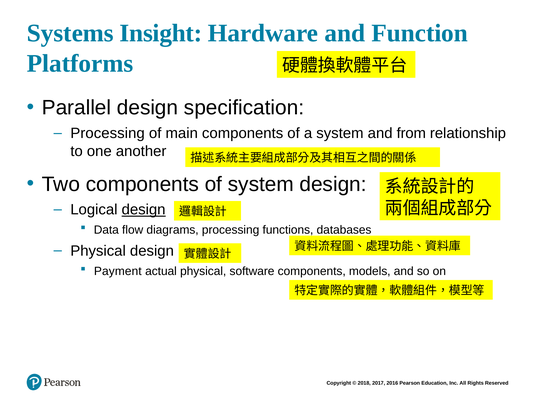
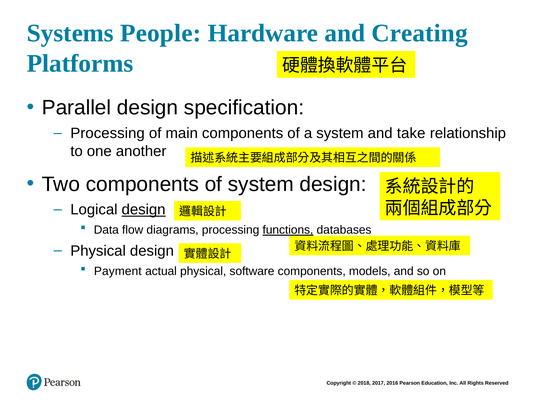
Insight: Insight -> People (161, 33)
Function: Function -> Creating (420, 33)
from: from -> take (411, 133)
functions underline: none -> present (288, 230)
